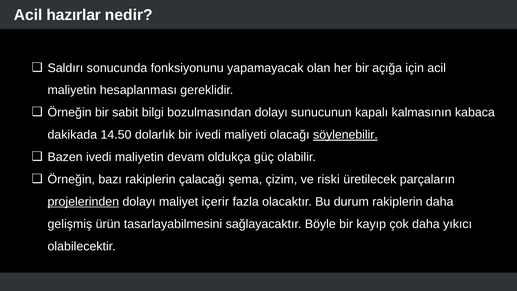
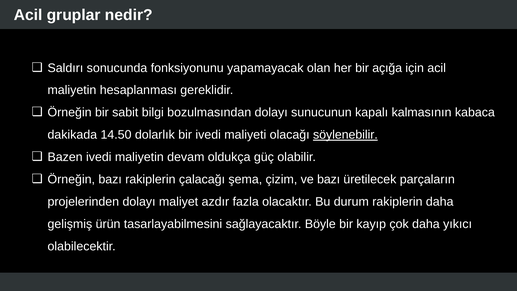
hazırlar: hazırlar -> gruplar (74, 15)
ve riski: riski -> bazı (329, 179)
projelerinden underline: present -> none (83, 202)
içerir: içerir -> azdır (215, 202)
